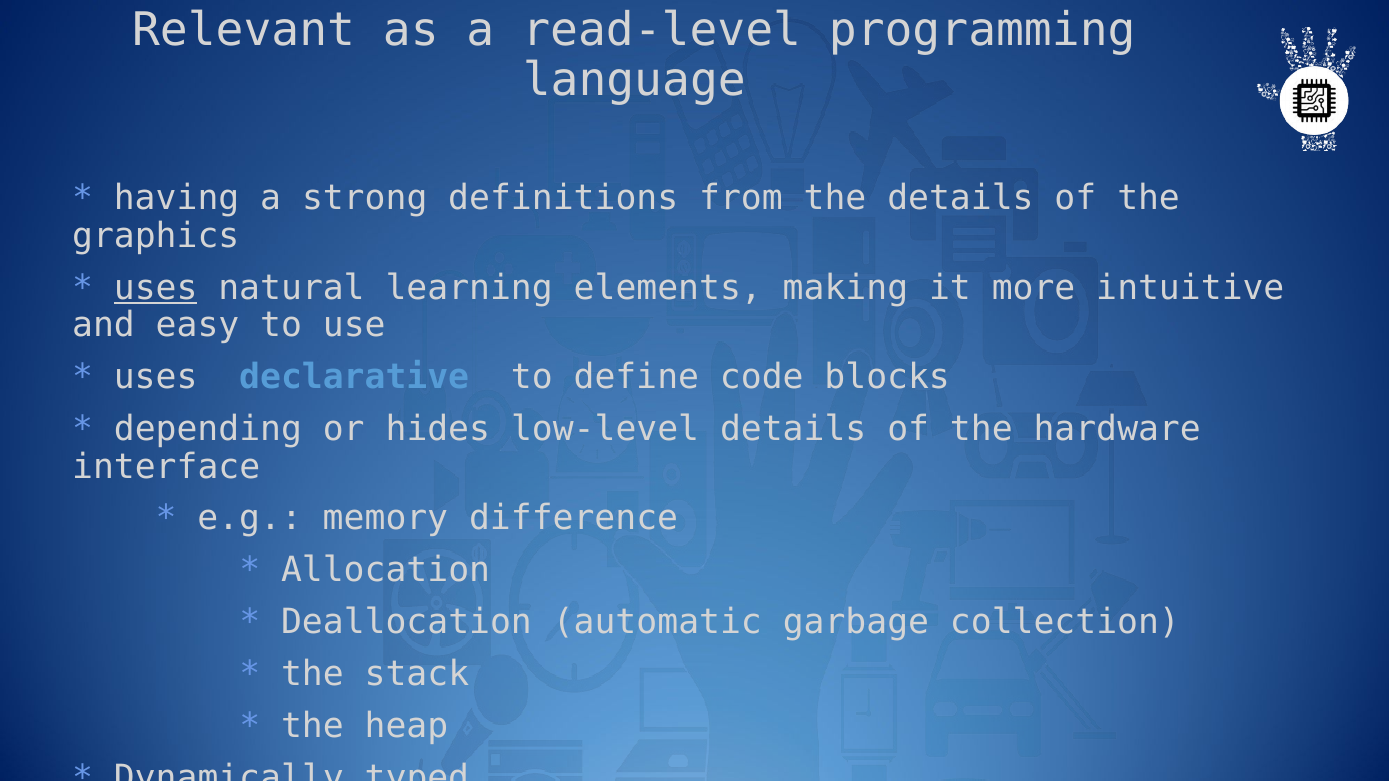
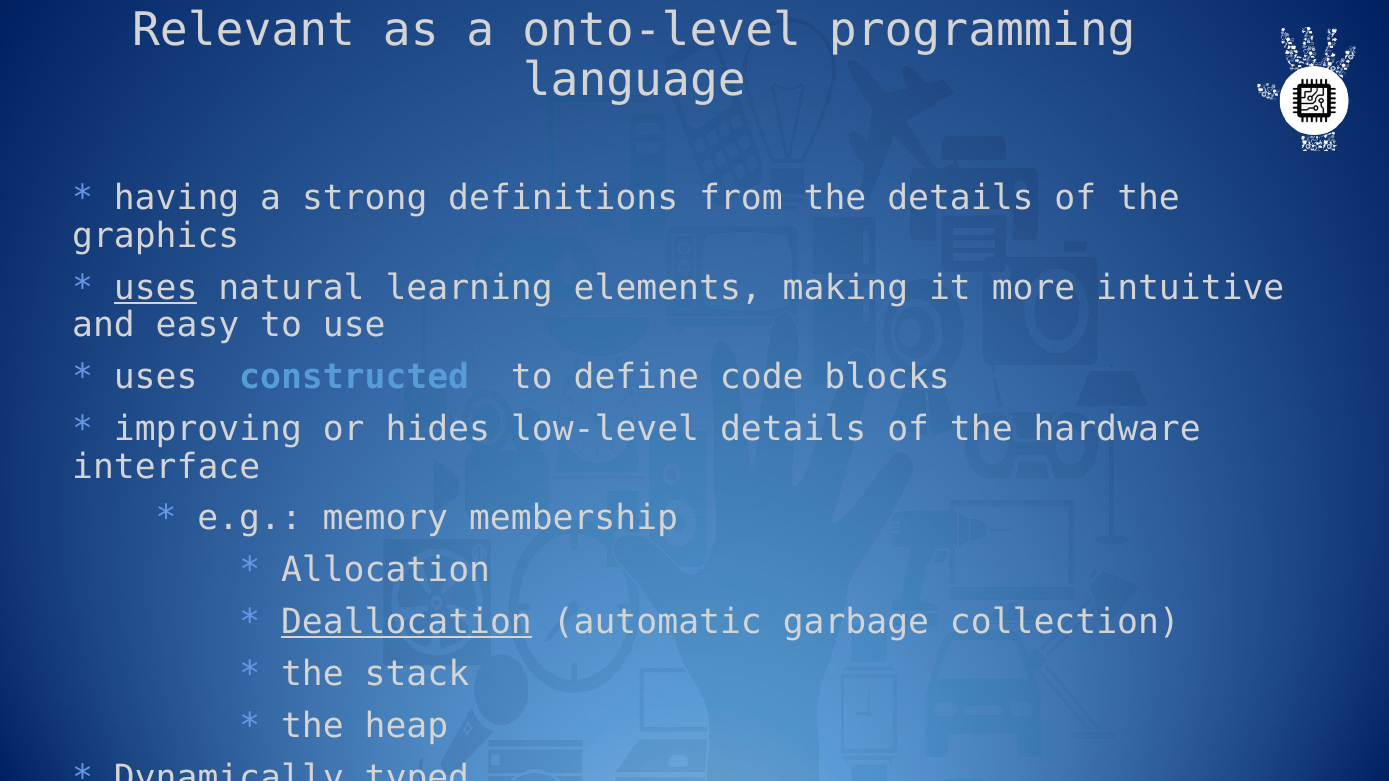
read-level: read-level -> onto-level (662, 30)
declarative: declarative -> constructed (354, 377)
depending: depending -> improving (208, 429)
difference: difference -> membership (574, 519)
Deallocation underline: none -> present (406, 623)
